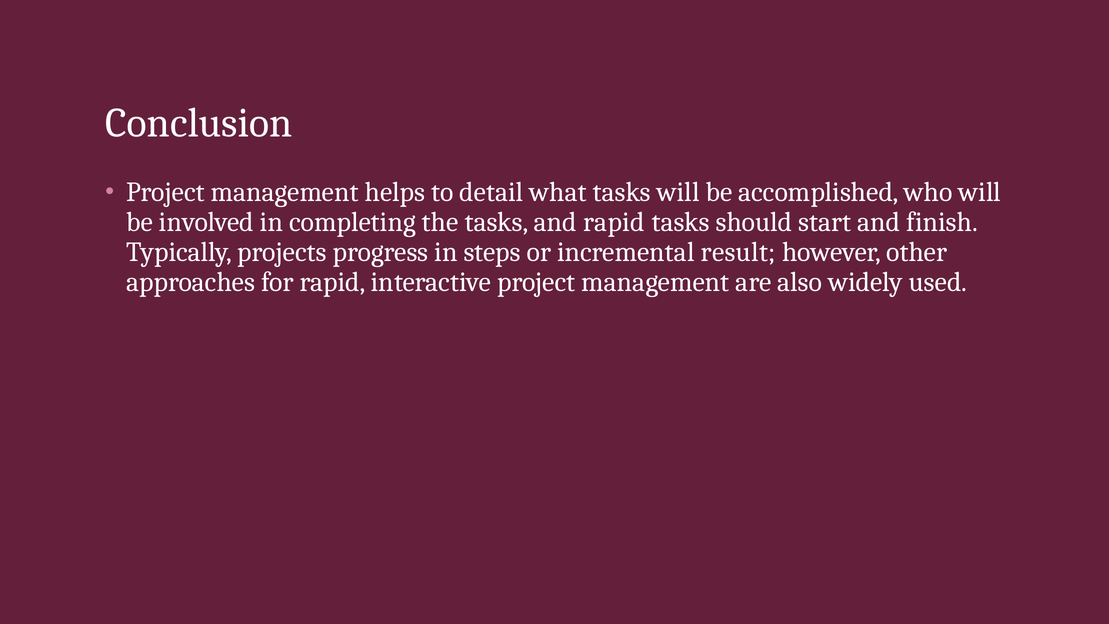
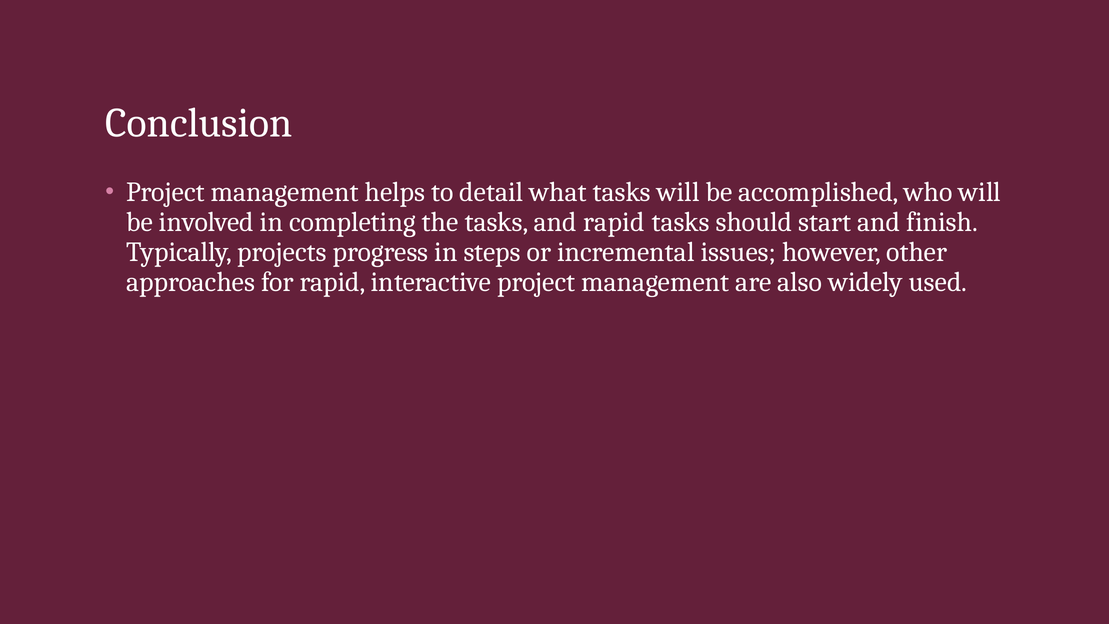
result: result -> issues (738, 252)
